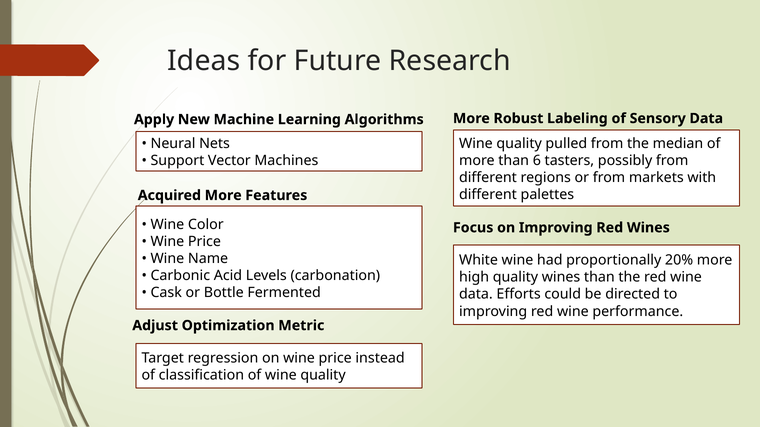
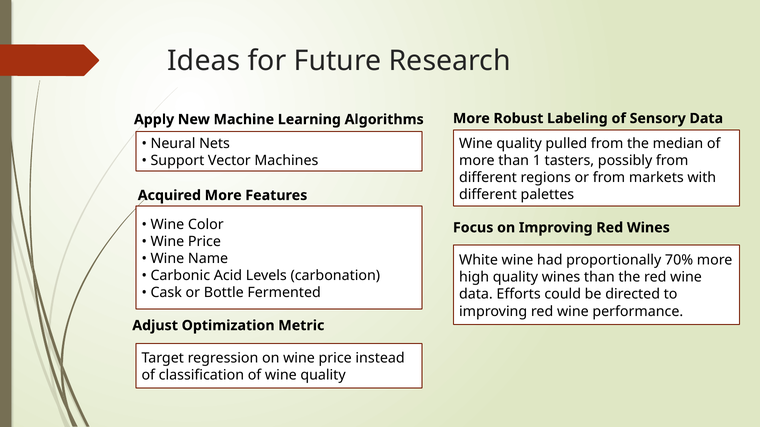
6: 6 -> 1 (537, 161)
20%: 20% -> 70% (679, 260)
